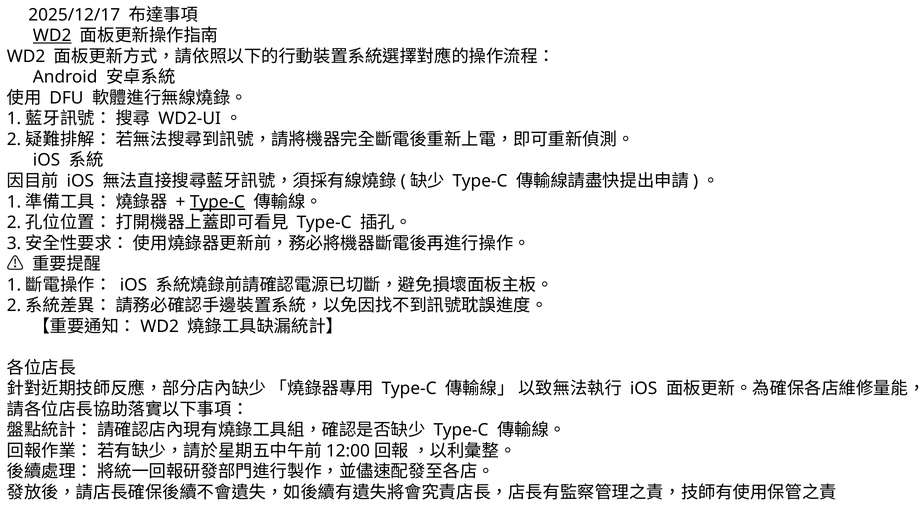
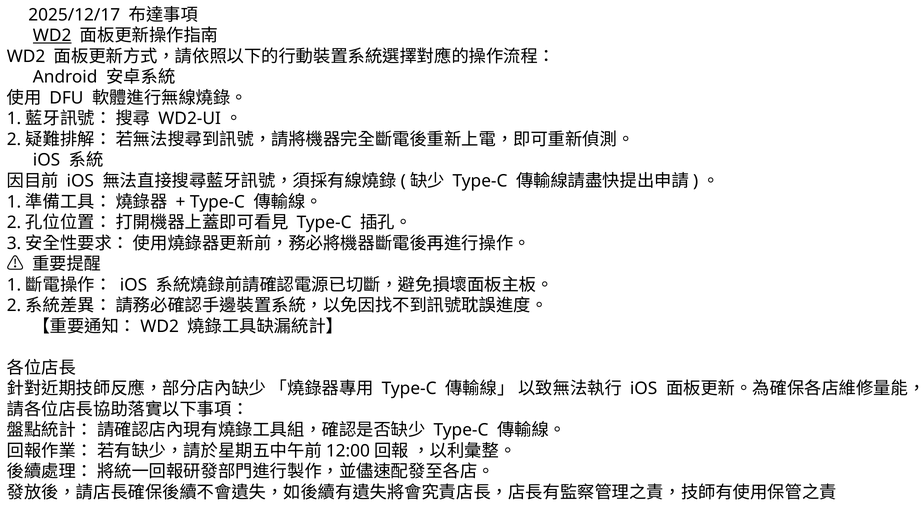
Type-C underline: present -> none (217, 202)
